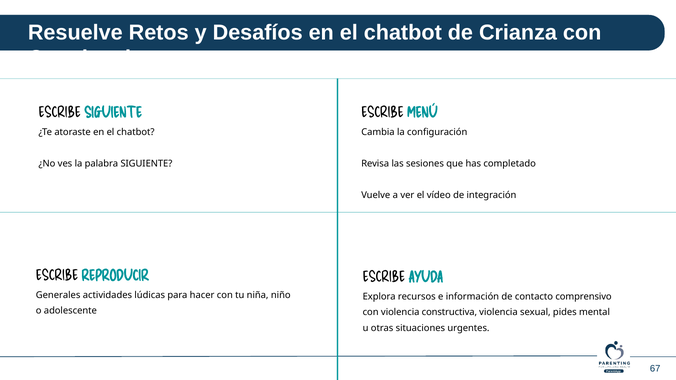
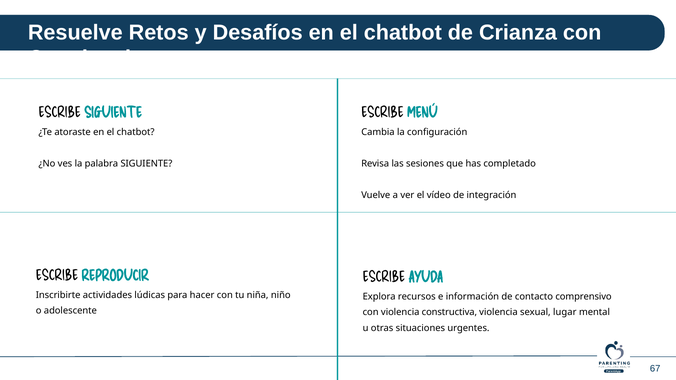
Generales: Generales -> Inscribirte (58, 295)
pides: pides -> lugar (565, 313)
